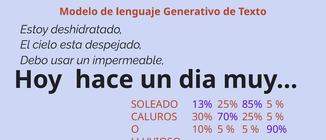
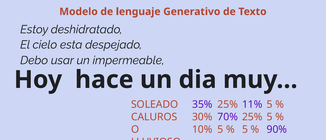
13%: 13% -> 35% (202, 104)
85%: 85% -> 11% (252, 104)
